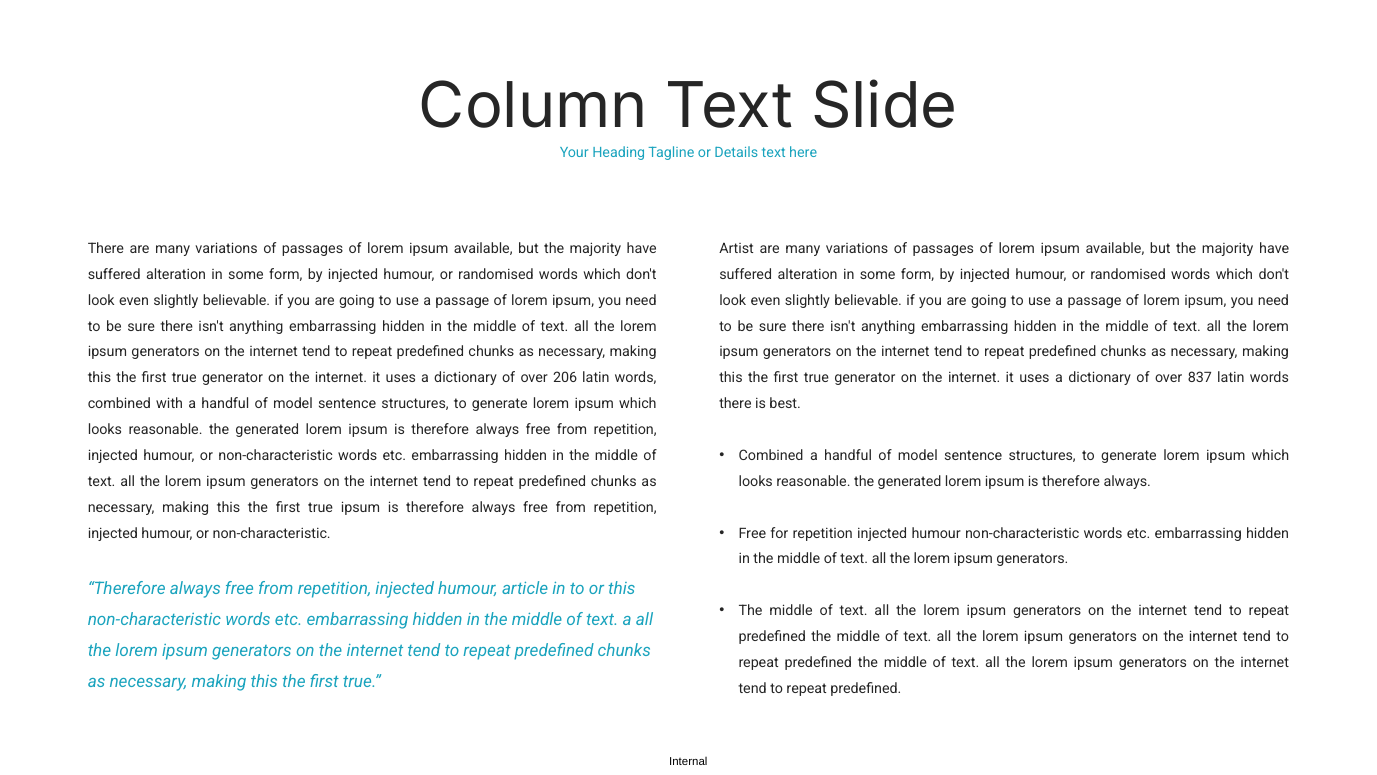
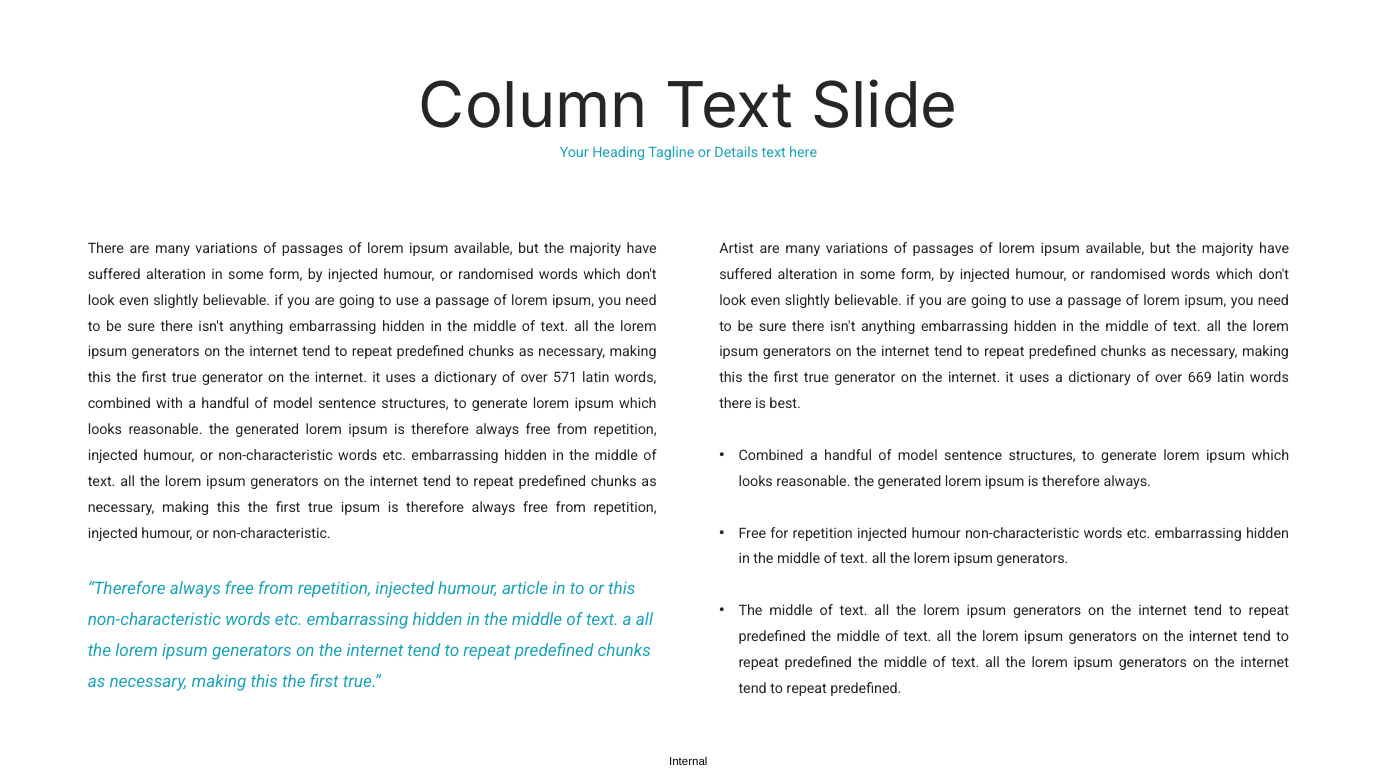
206: 206 -> 571 (565, 378)
837: 837 -> 669 (1200, 378)
